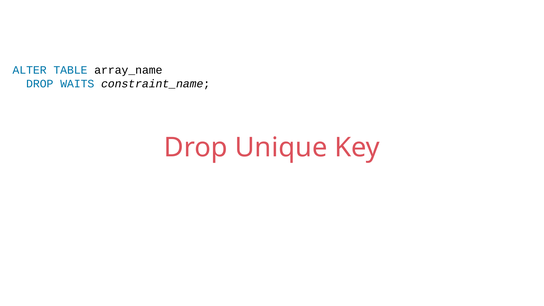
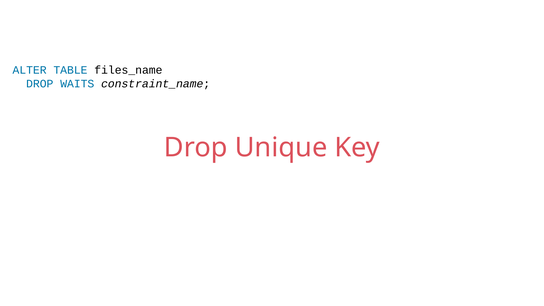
array_name: array_name -> files_name (128, 70)
